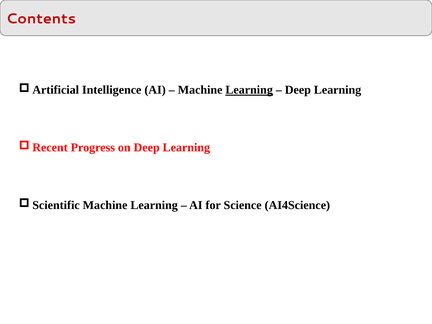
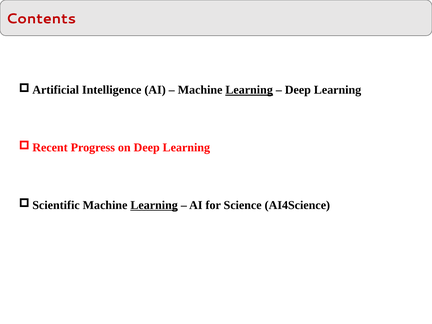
Learning underline: none -> present (154, 205)
